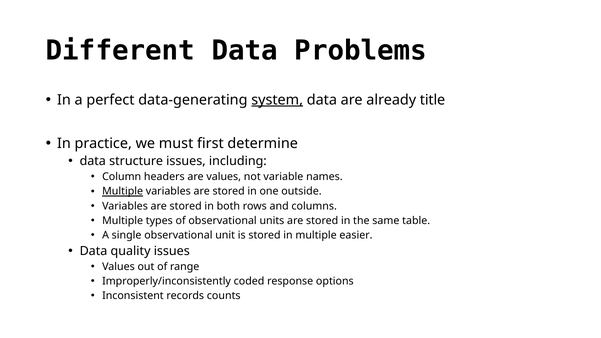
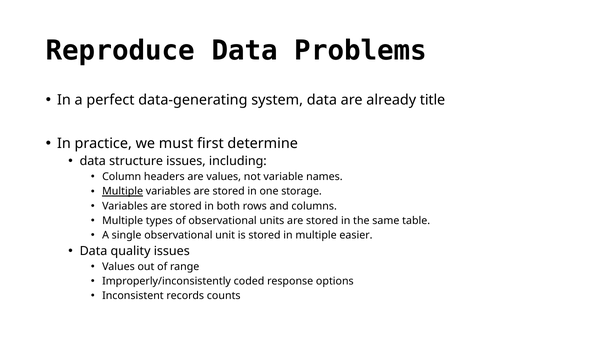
Different: Different -> Reproduce (120, 50)
system underline: present -> none (277, 100)
outside: outside -> storage (302, 191)
